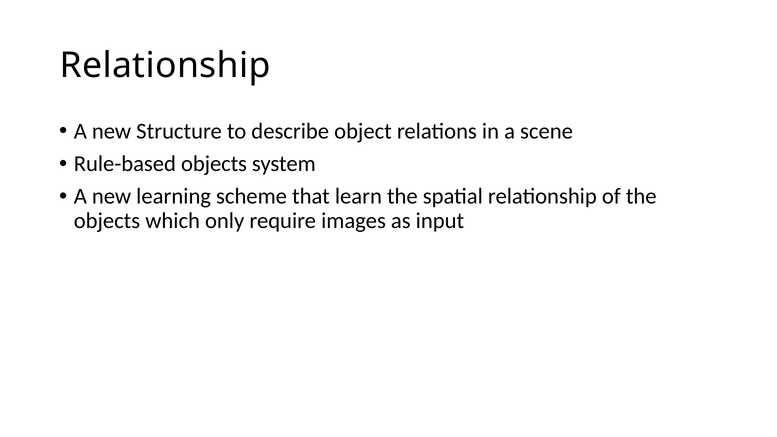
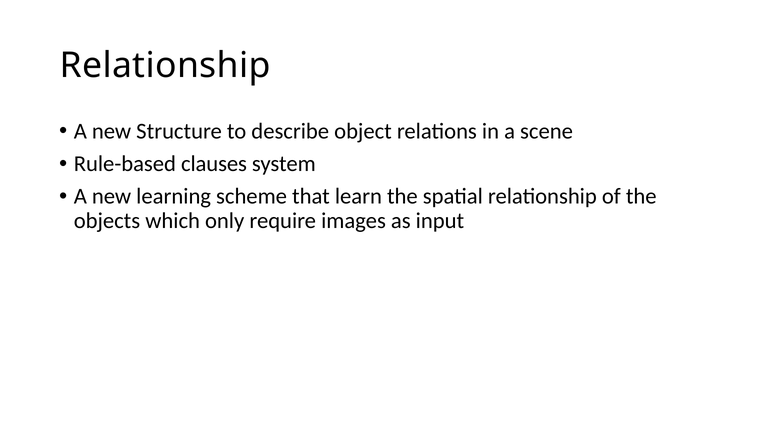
Rule-based objects: objects -> clauses (214, 164)
